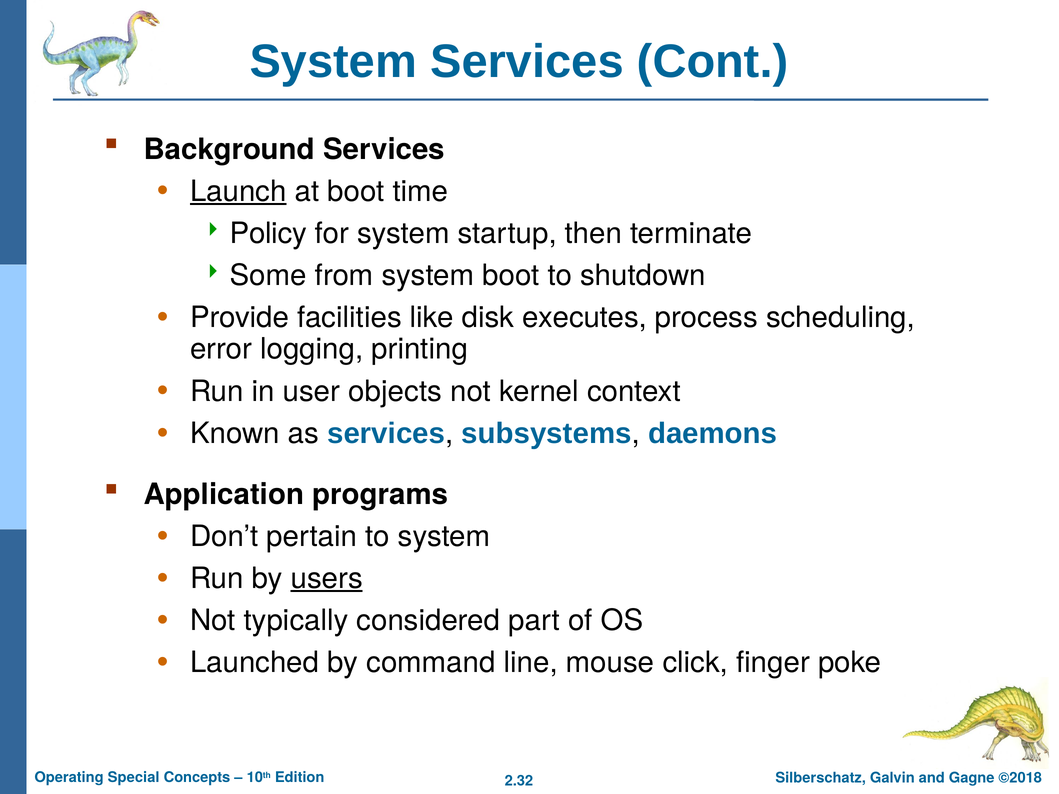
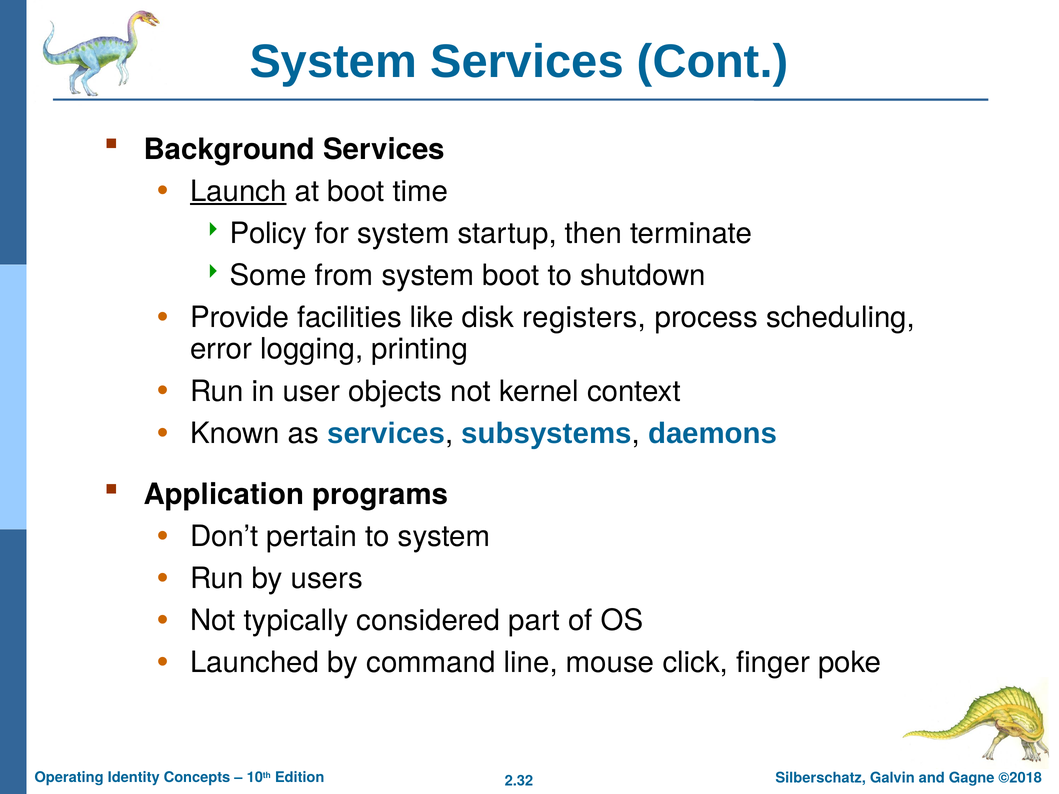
executes: executes -> registers (584, 318)
users underline: present -> none (327, 579)
Special: Special -> Identity (134, 778)
